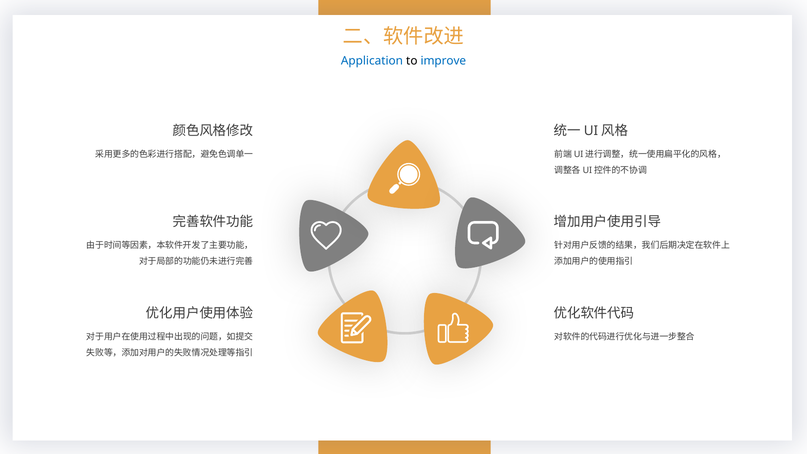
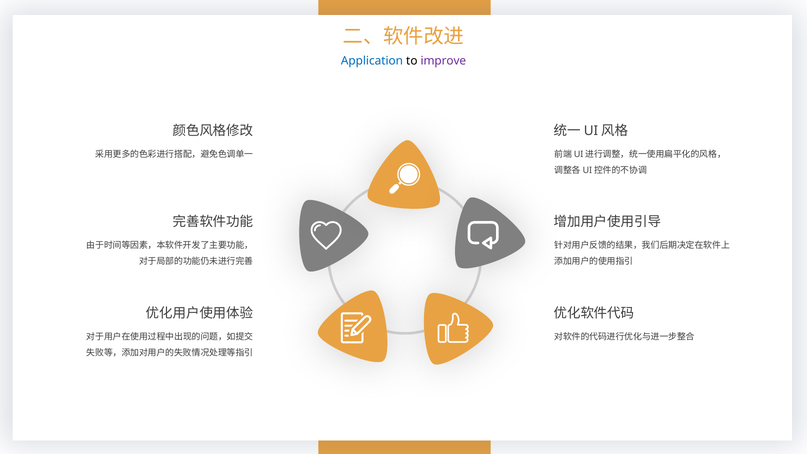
improve colour: blue -> purple (443, 61)
